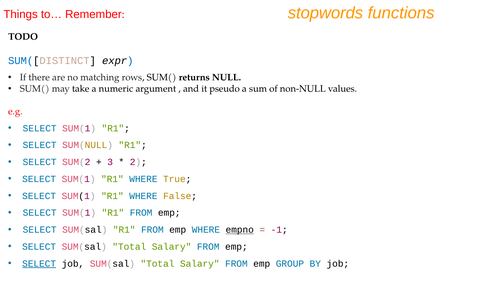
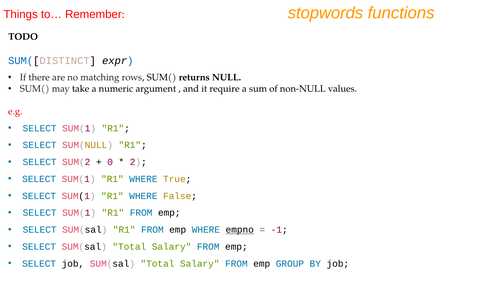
pseudo: pseudo -> require (225, 89)
3: 3 -> 0 (110, 162)
SELECT underline: present -> none (39, 263)
